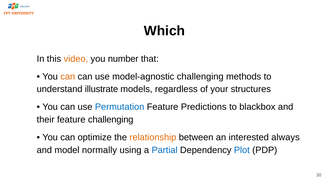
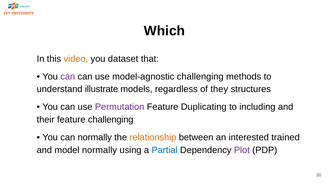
number: number -> dataset (123, 59)
can colour: orange -> purple (68, 77)
your: your -> they (219, 89)
Permutation colour: blue -> purple (120, 107)
Predictions: Predictions -> Duplicating (204, 107)
blackbox: blackbox -> including (257, 107)
can optimize: optimize -> normally (95, 137)
always: always -> trained (286, 137)
Plot colour: blue -> purple (242, 150)
